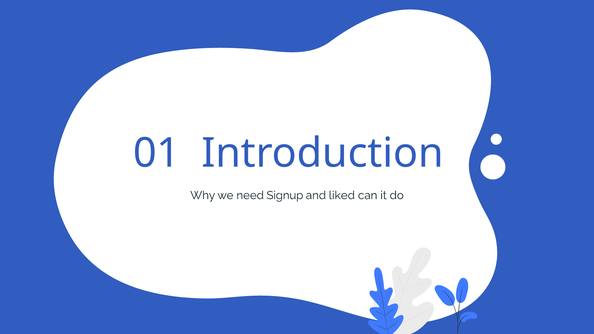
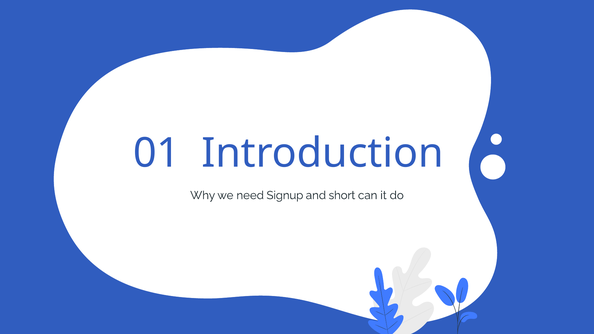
liked: liked -> short (342, 195)
